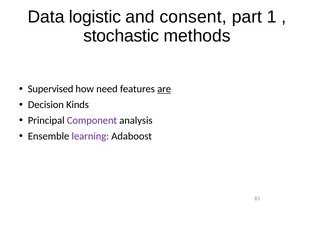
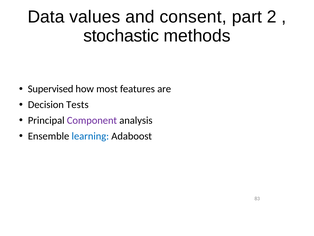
logistic: logistic -> values (95, 17)
1: 1 -> 2 (272, 17)
need: need -> most (107, 89)
are underline: present -> none (164, 89)
Kinds: Kinds -> Tests (77, 104)
learning colour: purple -> blue (90, 136)
